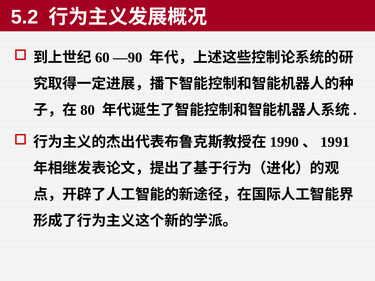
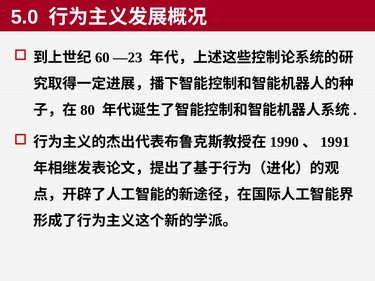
5.2: 5.2 -> 5.0 (25, 17)
—90: —90 -> —23 (128, 58)
